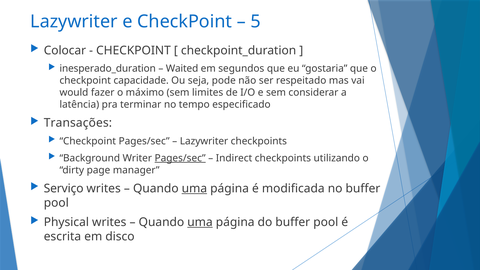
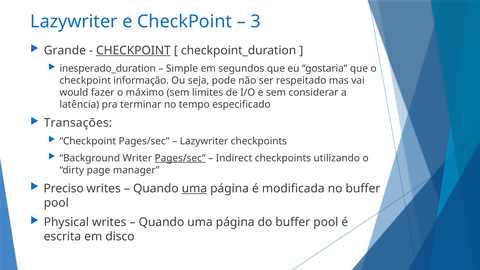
5: 5 -> 3 (256, 21)
Colocar: Colocar -> Grande (65, 50)
CHECKPOINT underline: none -> present (133, 50)
Waited: Waited -> Simple (182, 69)
capacidade: capacidade -> informação (141, 81)
Serviço: Serviço -> Preciso (64, 188)
uma underline: present -> none (200, 222)
